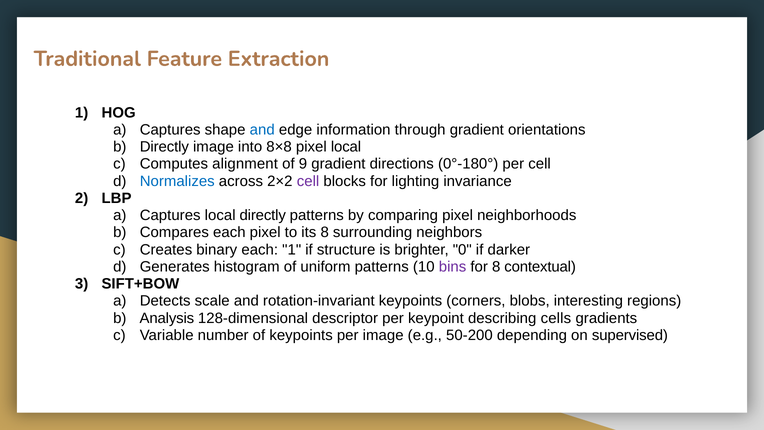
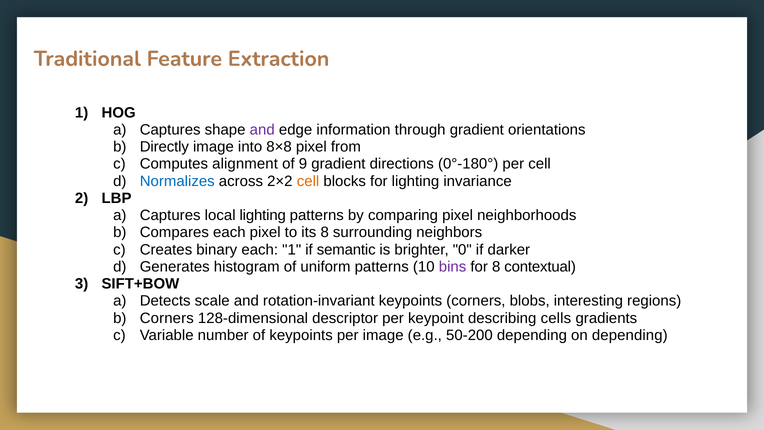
and colour: blue -> purple (262, 130)
pixel local: local -> from (346, 147)
cell colour: purple -> orange (308, 181)
local directly: directly -> lighting (263, 215)
structure: structure -> semantic (346, 249)
Analysis: Analysis -> Corners (167, 318)
on supervised: supervised -> depending (630, 335)
